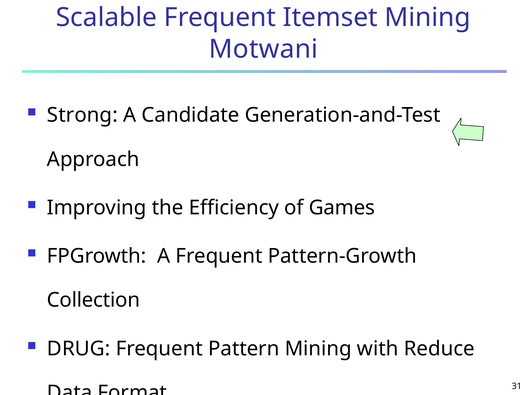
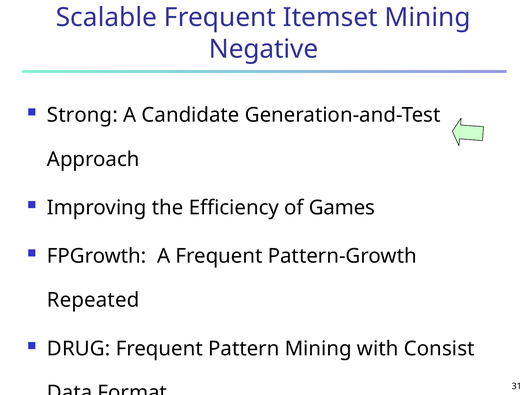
Motwani: Motwani -> Negative (264, 49)
Collection: Collection -> Repeated (93, 300)
Reduce: Reduce -> Consist (439, 349)
